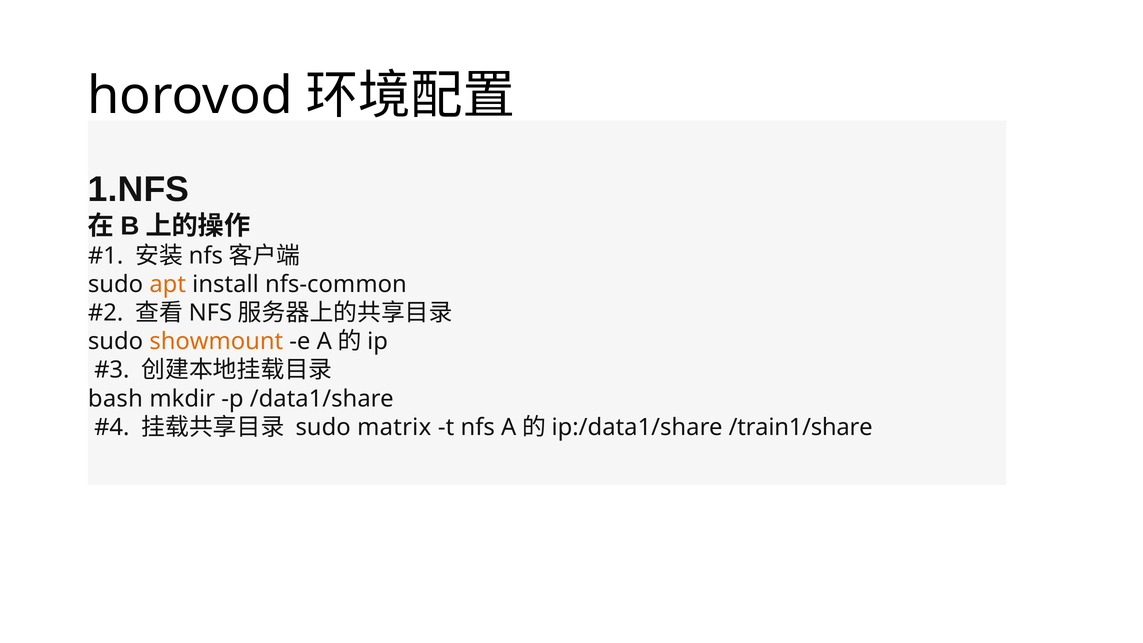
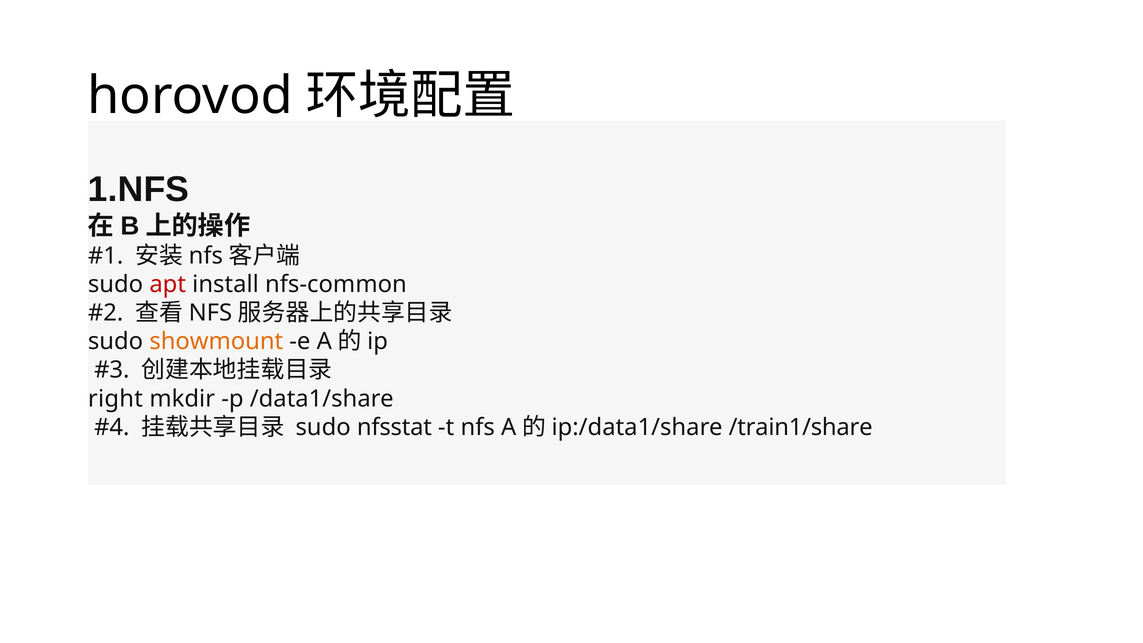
apt colour: orange -> red (168, 284)
bash: bash -> right (115, 399)
matrix: matrix -> nfsstat (394, 427)
